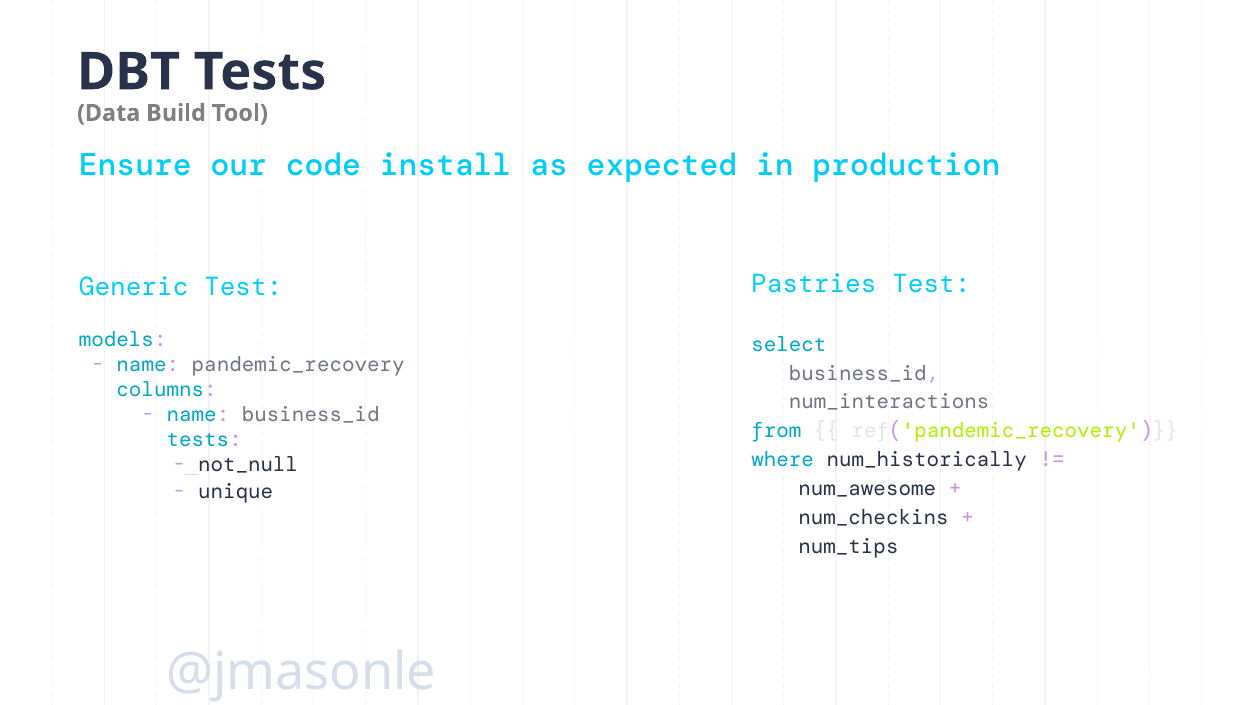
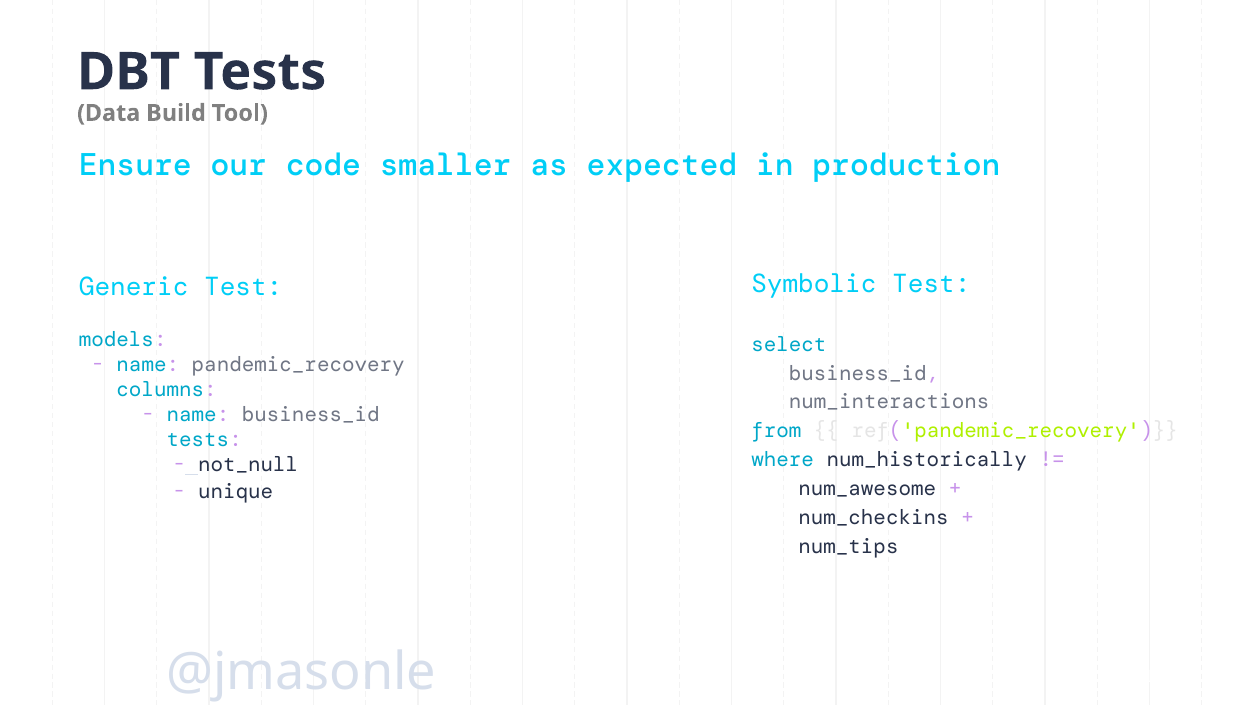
install: install -> smaller (446, 165)
Pastries: Pastries -> Symbolic (814, 284)
